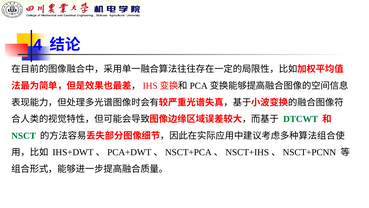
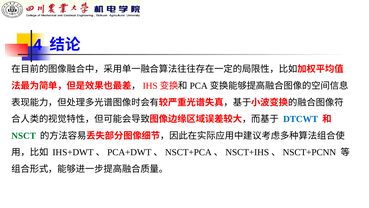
DTCWT colour: green -> blue (301, 119)
